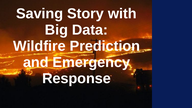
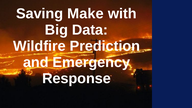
Story: Story -> Make (85, 14)
